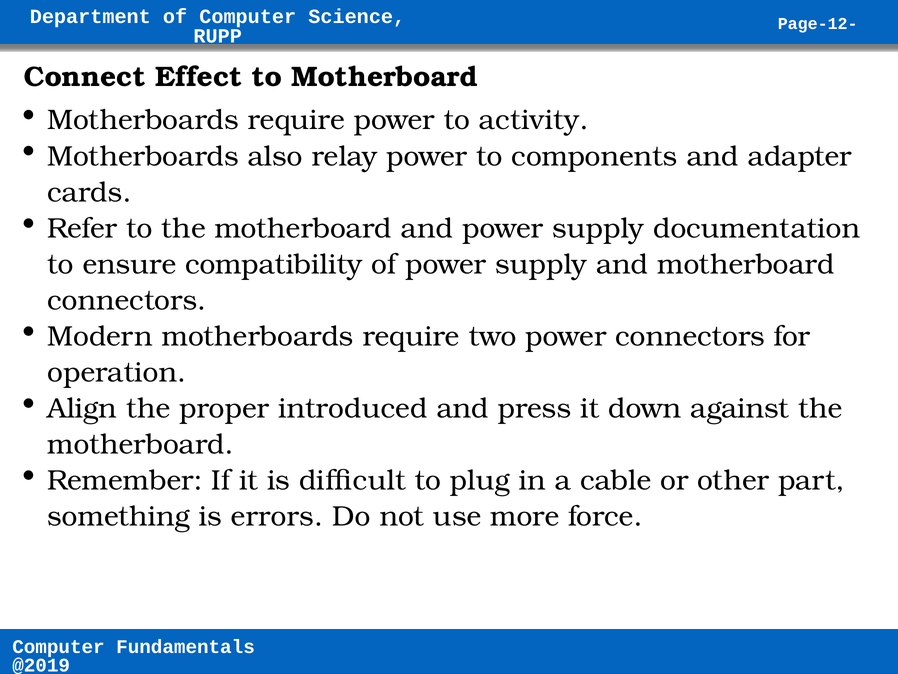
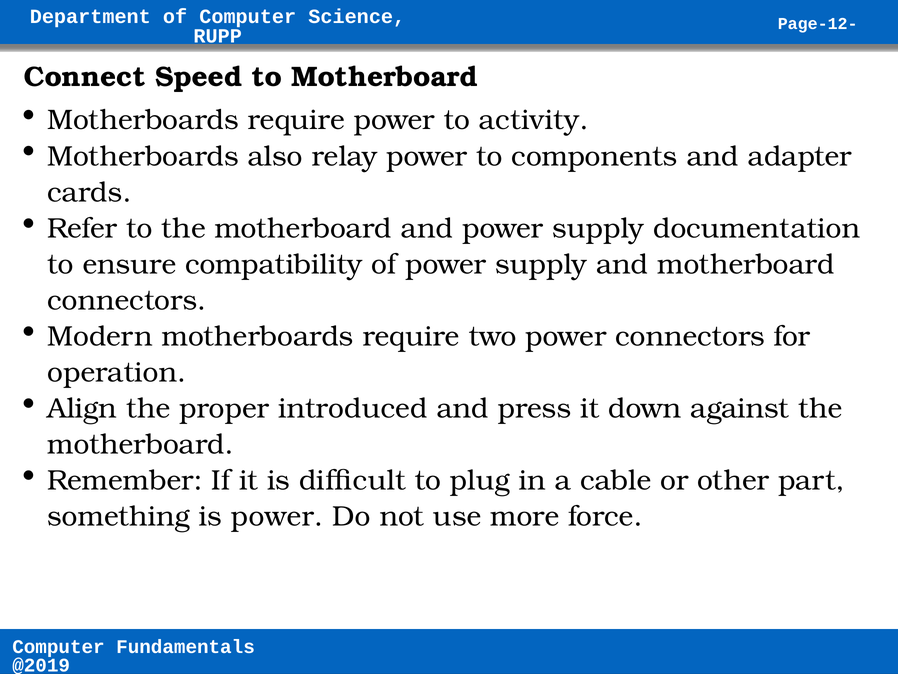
Effect: Effect -> Speed (199, 77)
is errors: errors -> power (277, 516)
